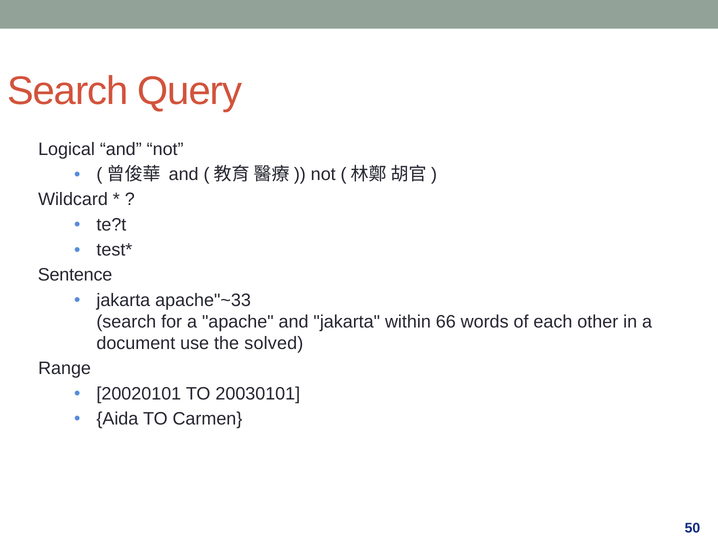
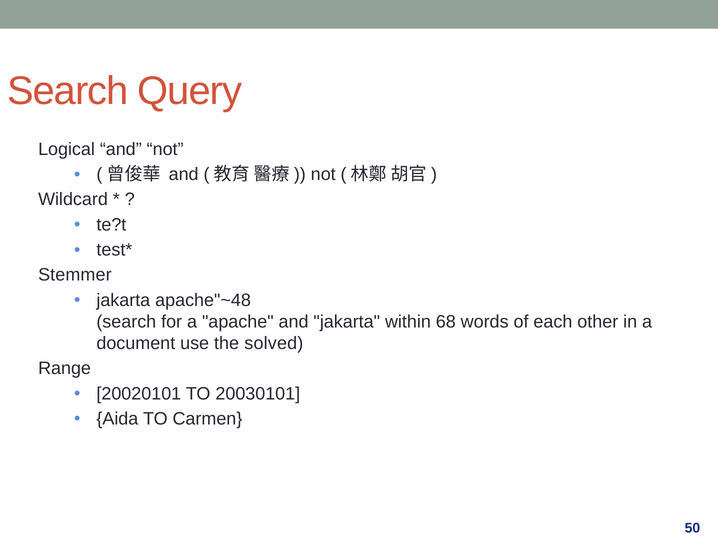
Sentence: Sentence -> Stemmer (75, 275)
apache"~33: apache"~33 -> apache"~48 (203, 300)
66: 66 -> 68 (446, 321)
